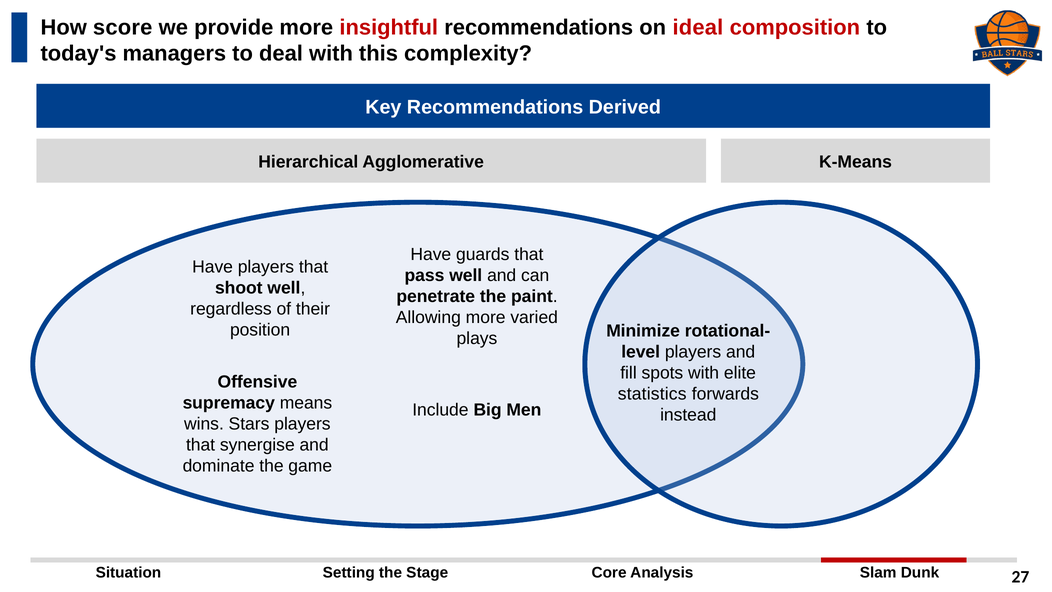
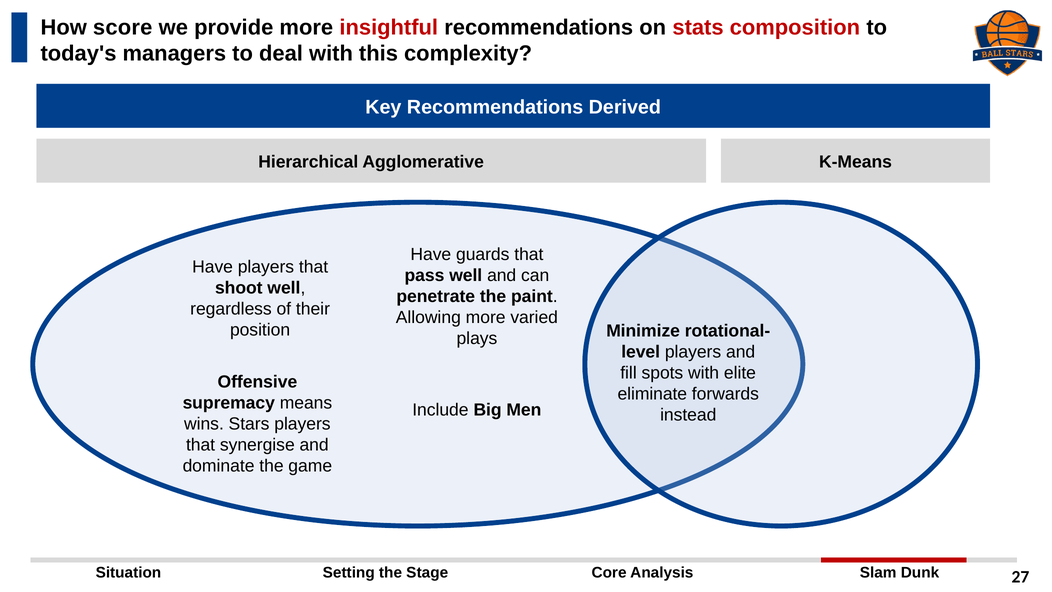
ideal: ideal -> stats (698, 27)
statistics: statistics -> eliminate (652, 394)
